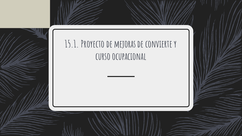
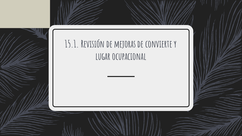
Proyecto: Proyecto -> Revisión (93, 44)
curso: curso -> lugar (103, 57)
